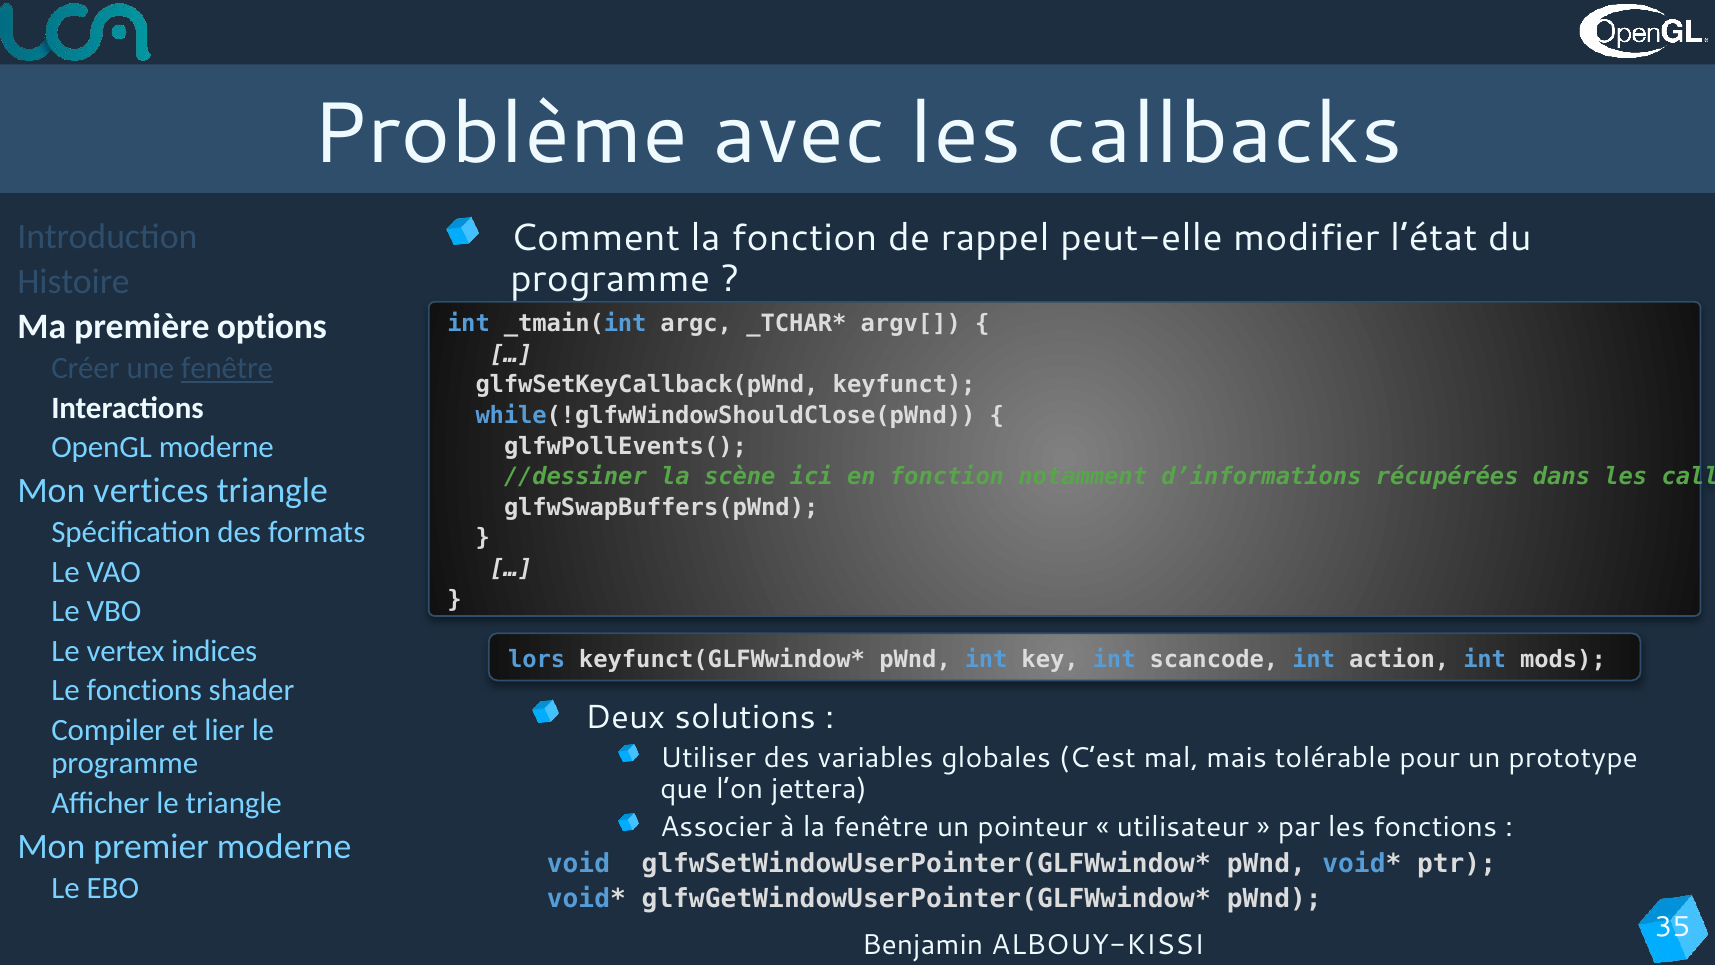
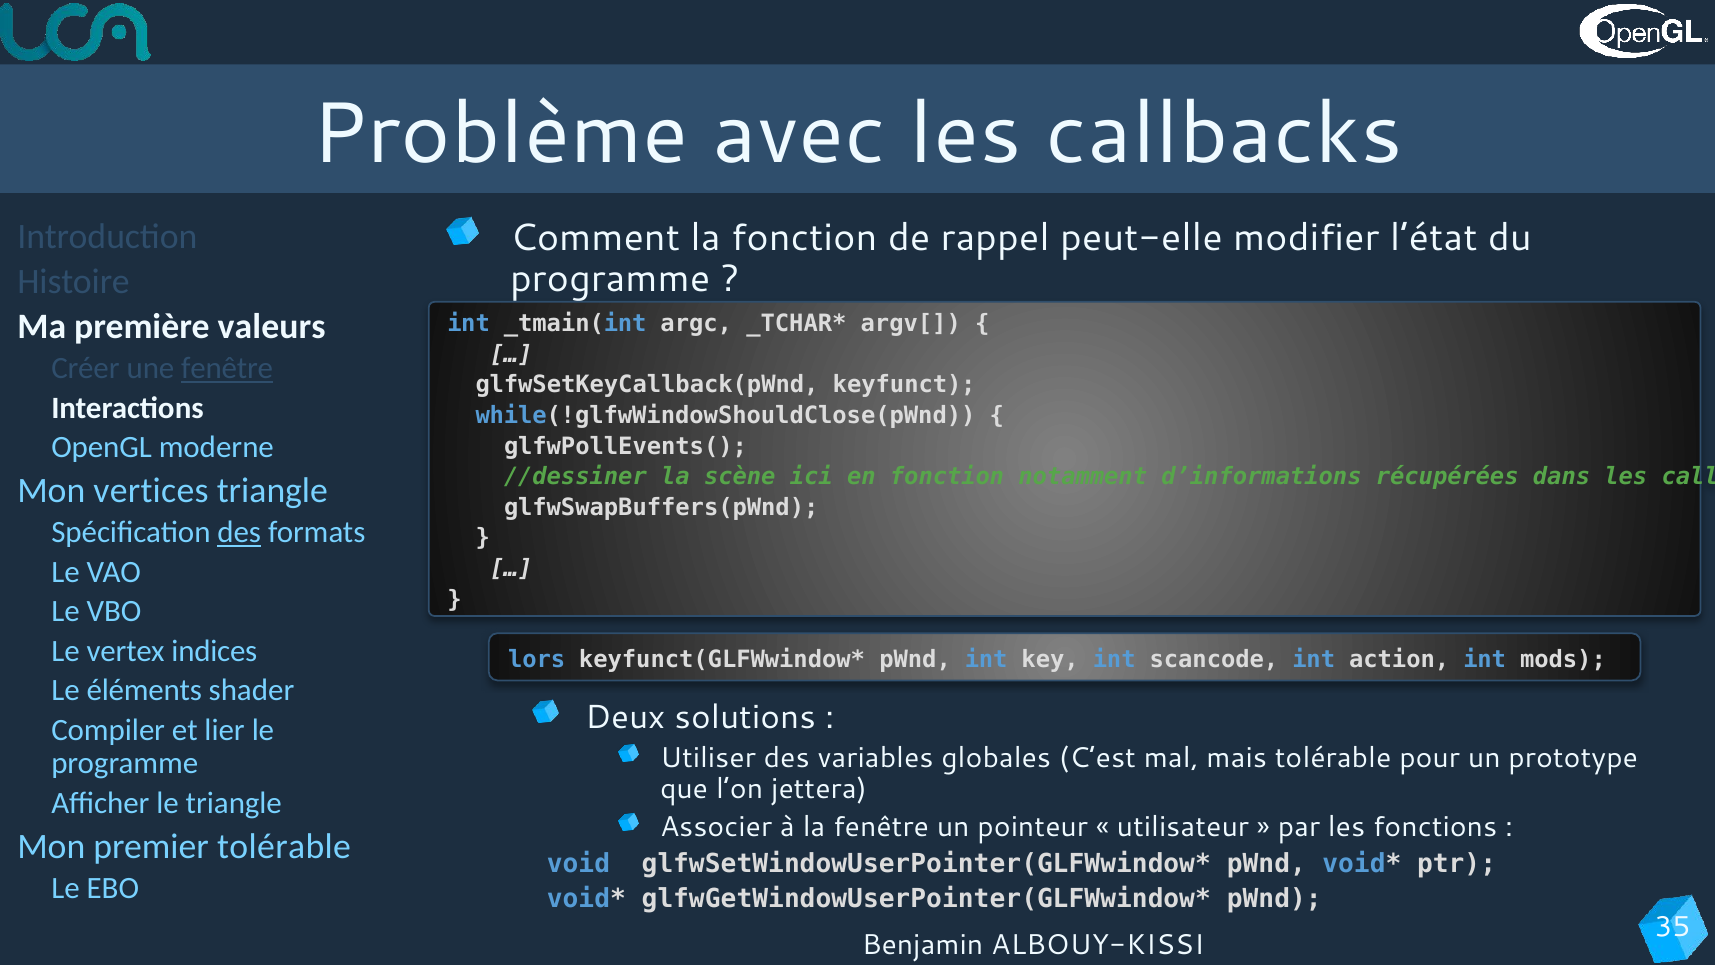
options: options -> valeurs (272, 327)
des underline: none -> present (239, 532)
Le fonctions: fonctions -> éléments (144, 690)
premier moderne: moderne -> tolérable (284, 846)
